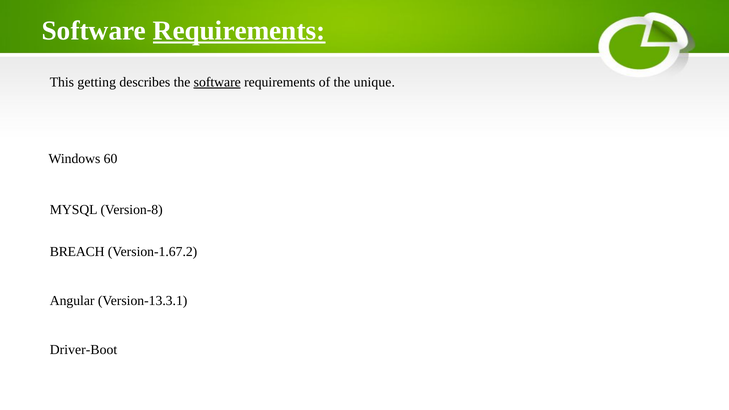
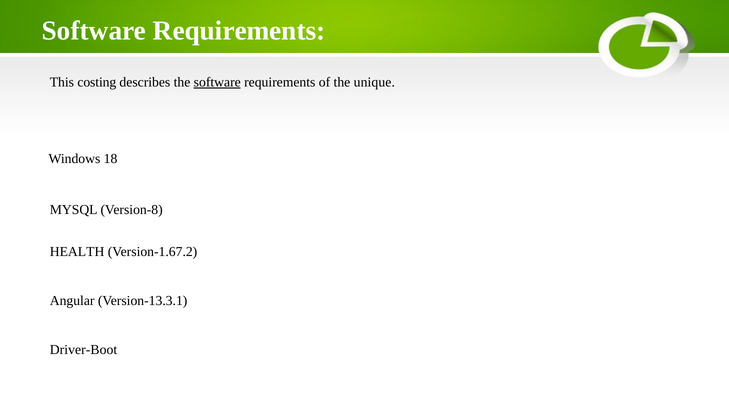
Requirements underline: present -> none (239, 31)
getting: getting -> costing (97, 82)
60: 60 -> 18 (111, 159)
BREACH: BREACH -> HEALTH (77, 252)
